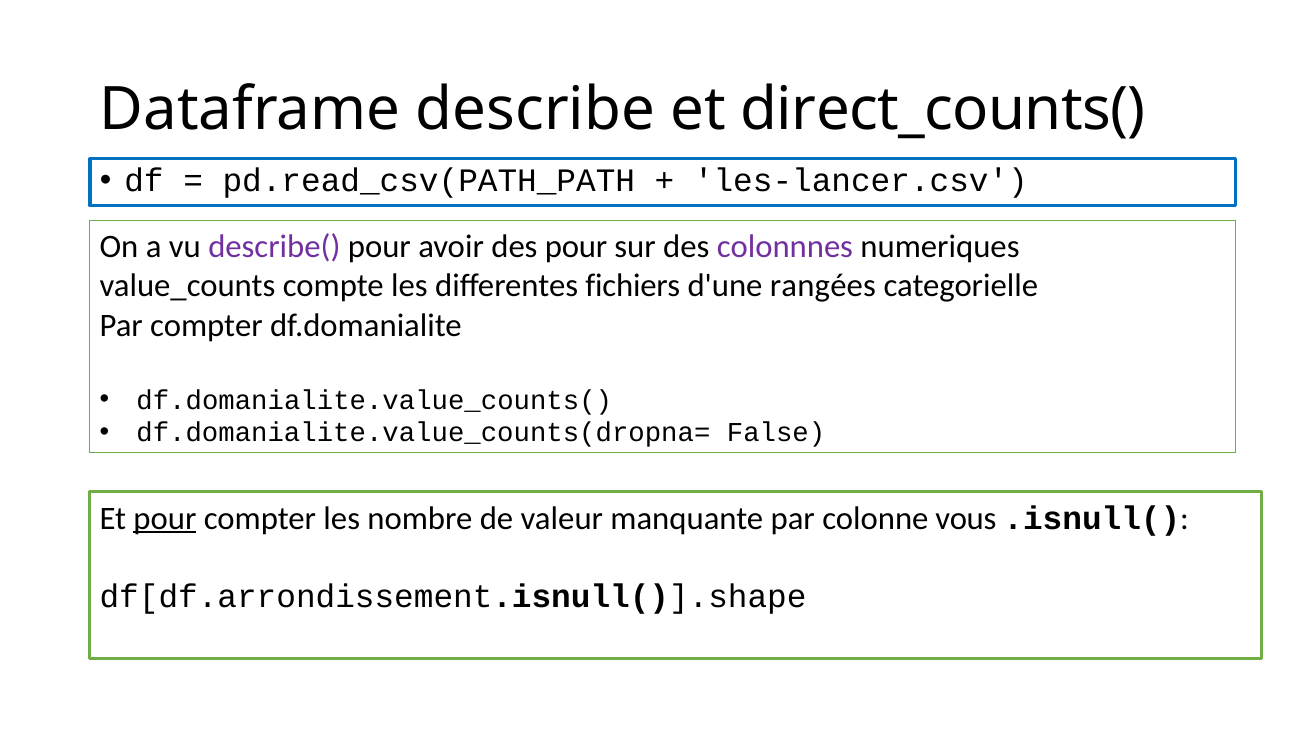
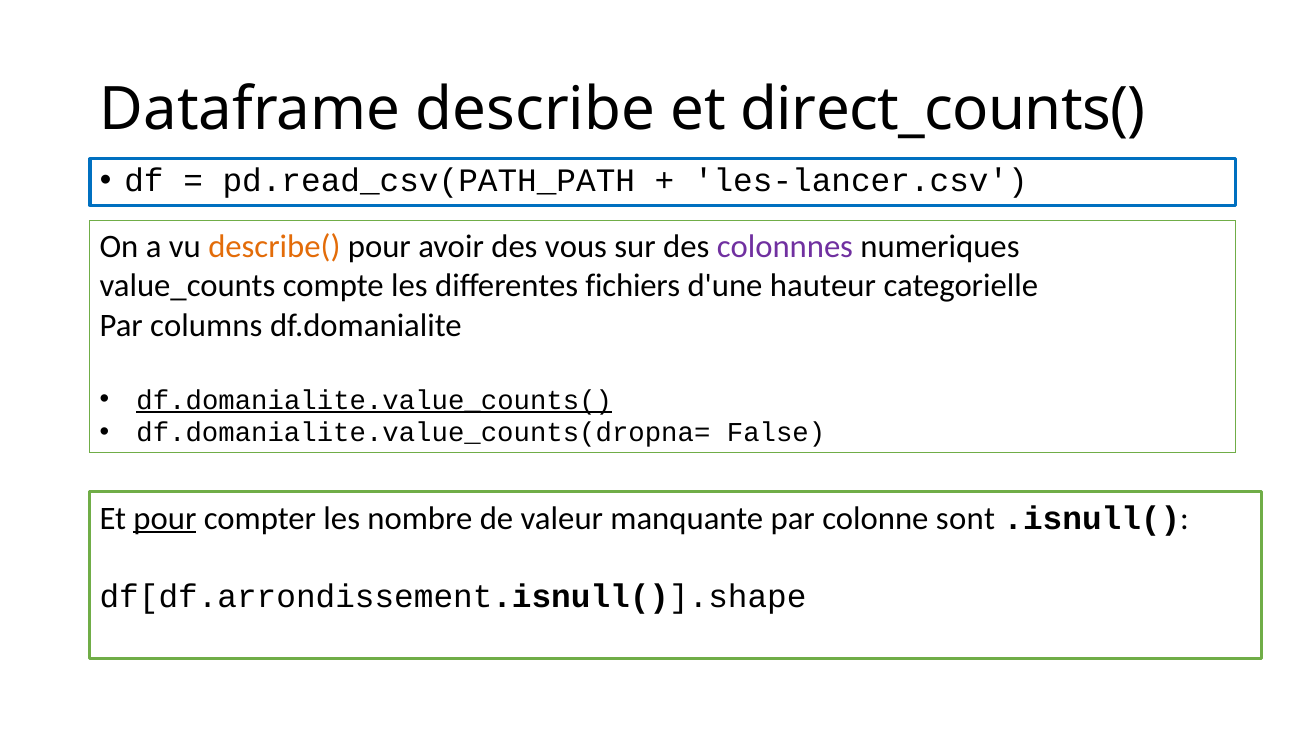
describe( colour: purple -> orange (274, 247)
des pour: pour -> vous (576, 247)
rangées: rangées -> hauteur (823, 286)
Par compter: compter -> columns (206, 326)
df.domanialite.value_counts( underline: none -> present (374, 400)
vous: vous -> sont (966, 519)
